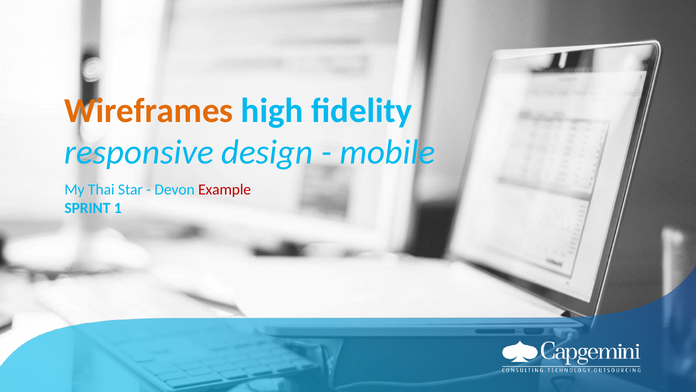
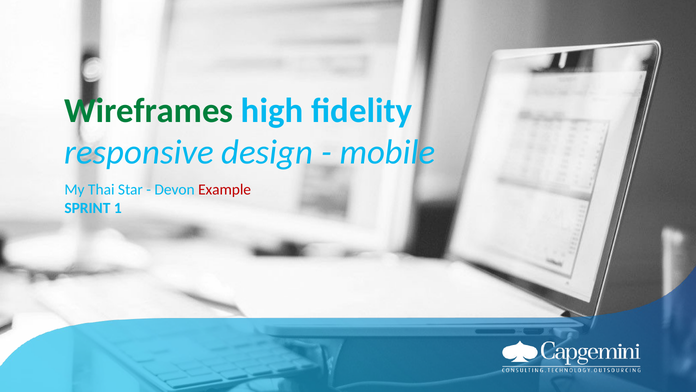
Wireframes colour: orange -> green (149, 110)
